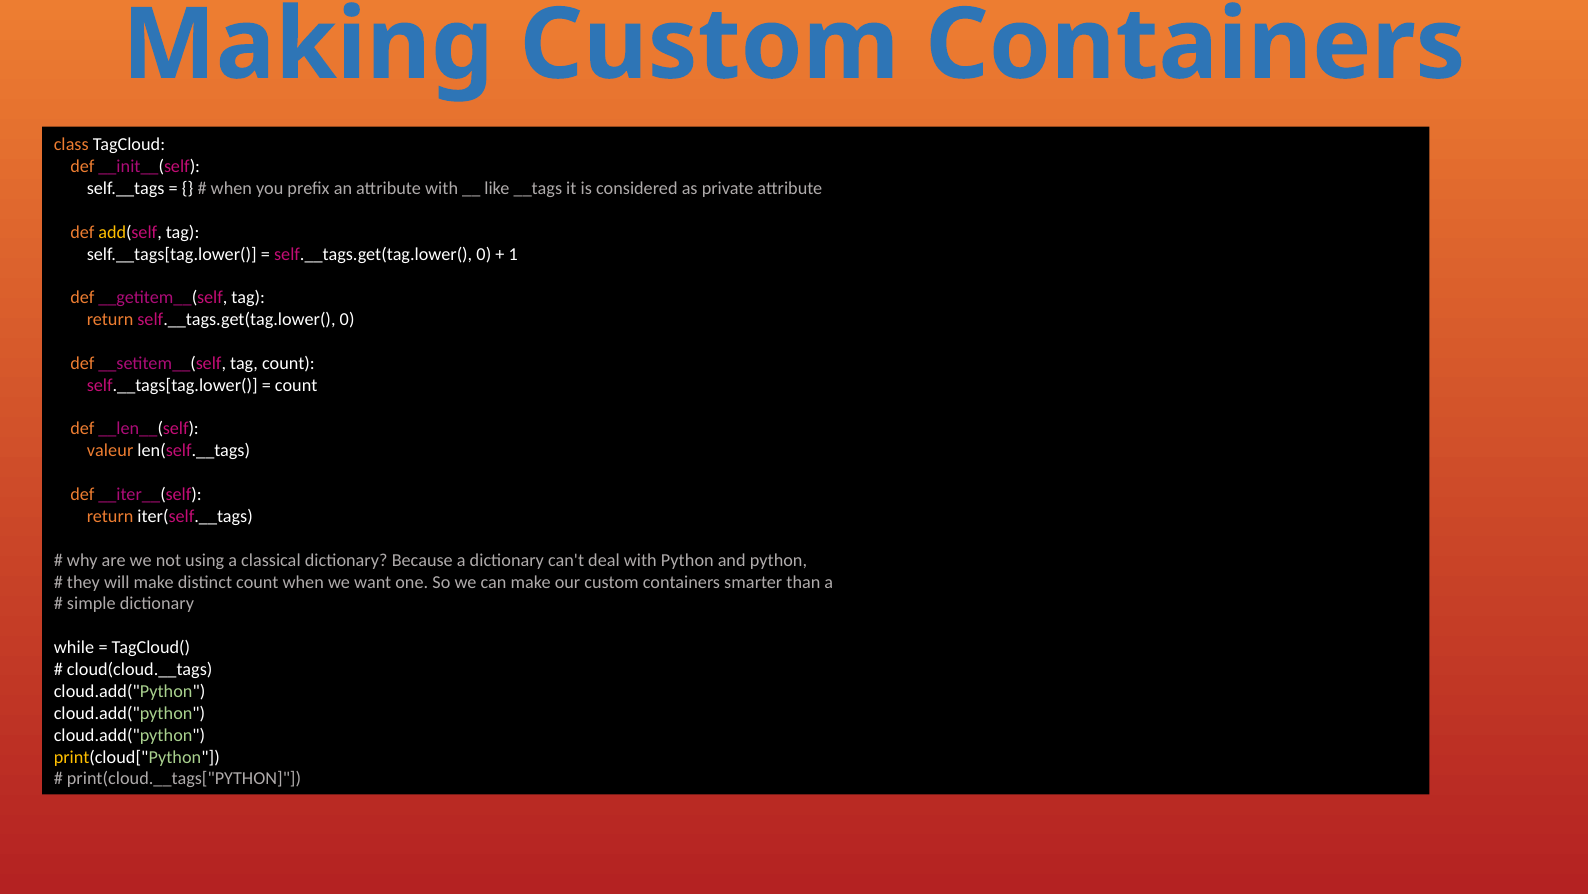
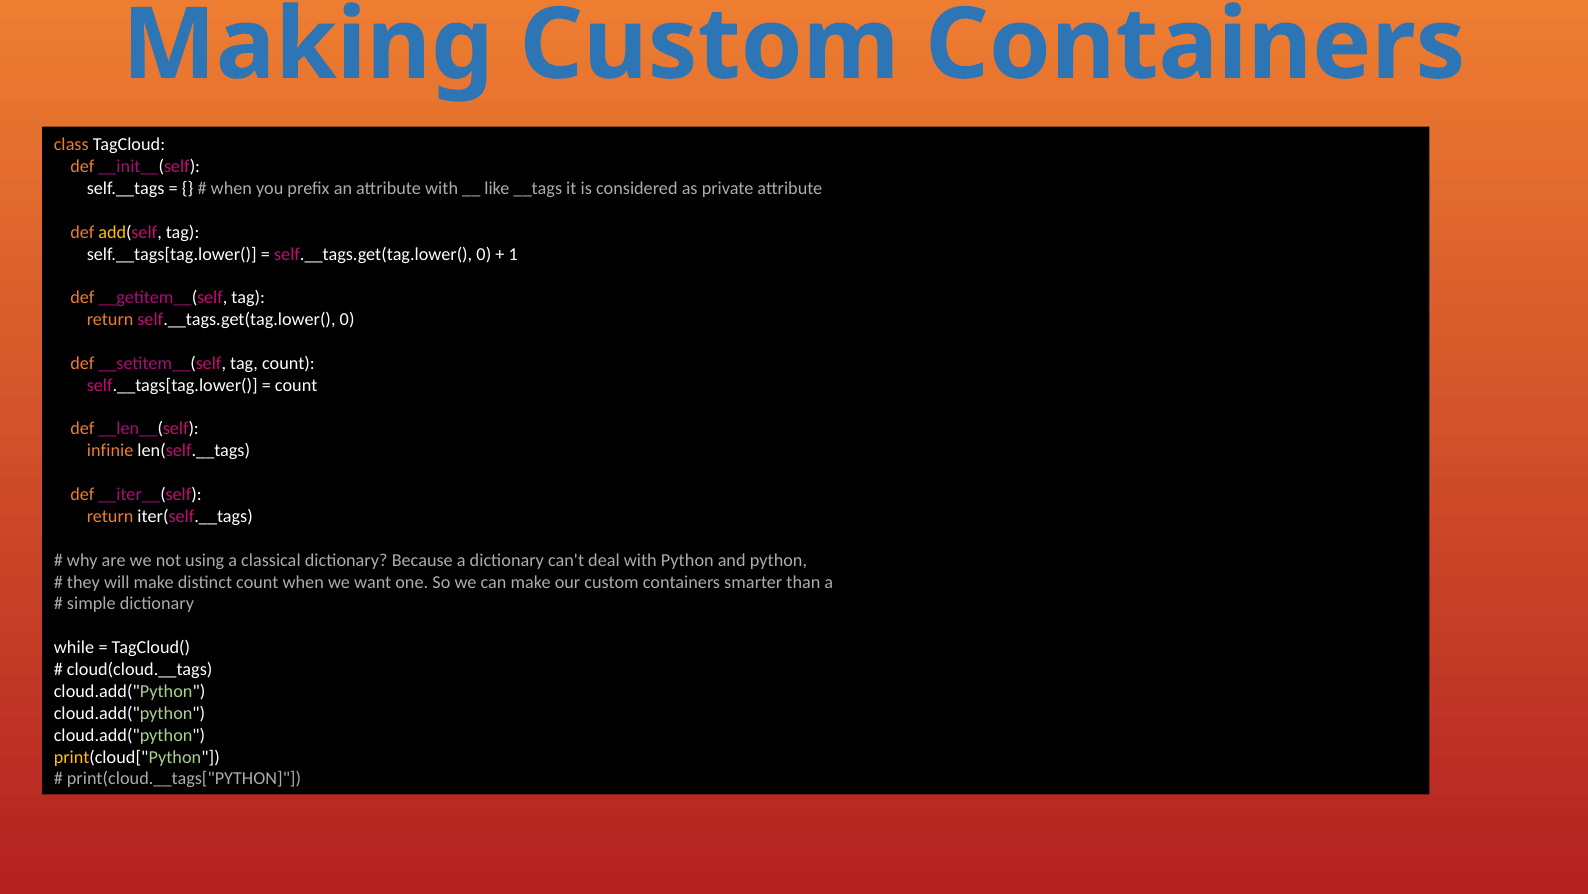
valeur: valeur -> infinie (110, 450)
